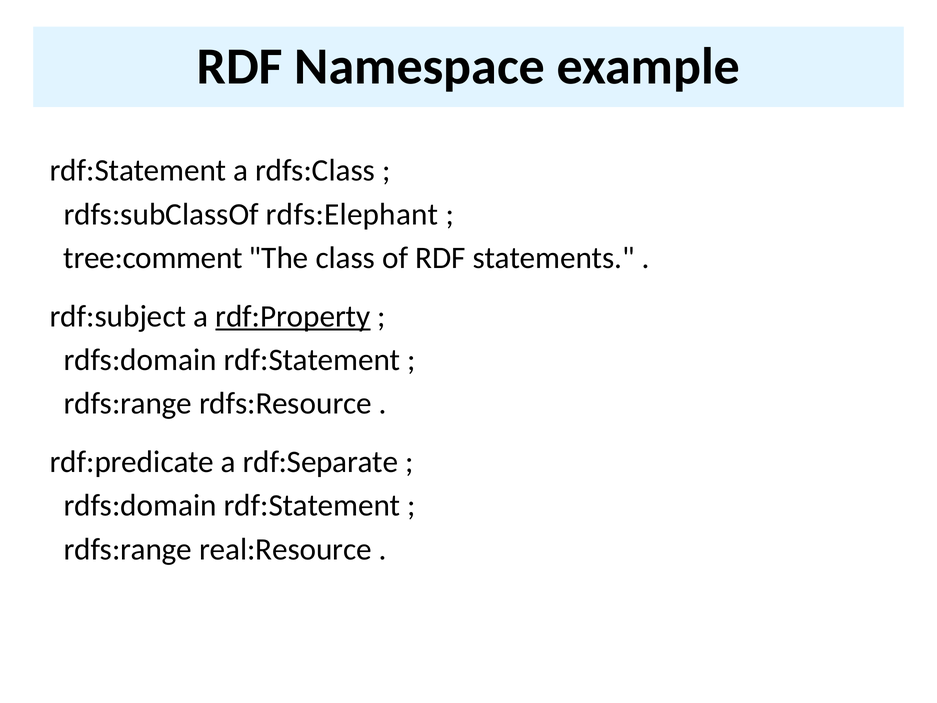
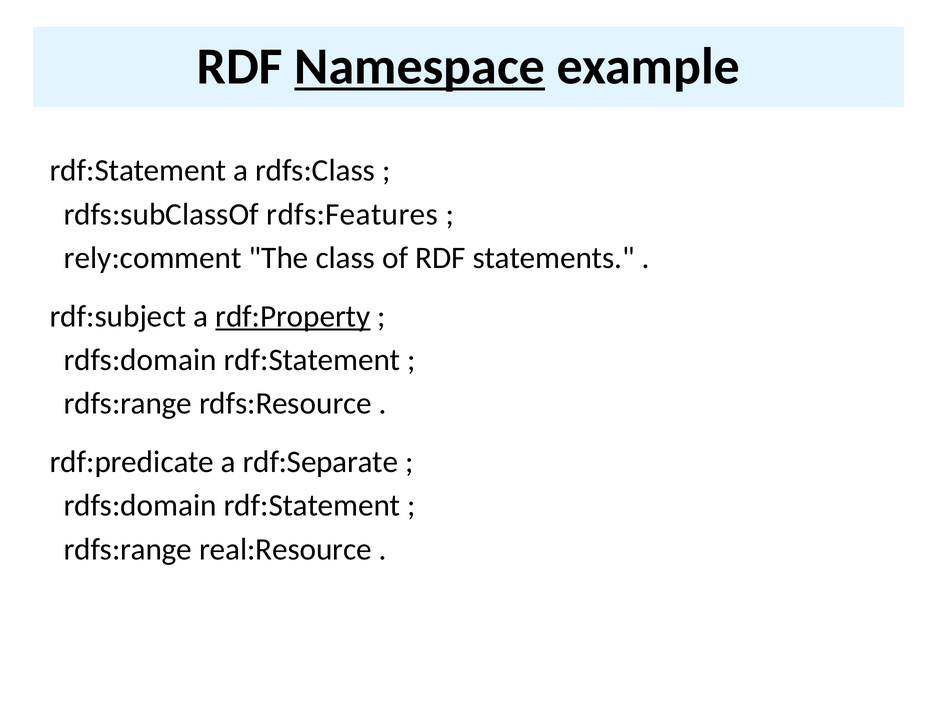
Namespace underline: none -> present (420, 66)
rdfs:Elephant: rdfs:Elephant -> rdfs:Features (352, 214)
tree:comment: tree:comment -> rely:comment (153, 258)
